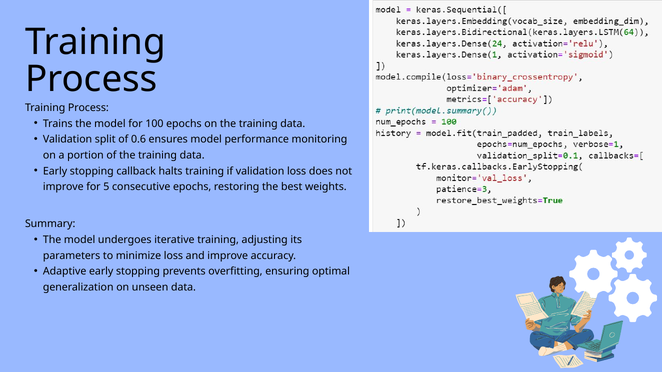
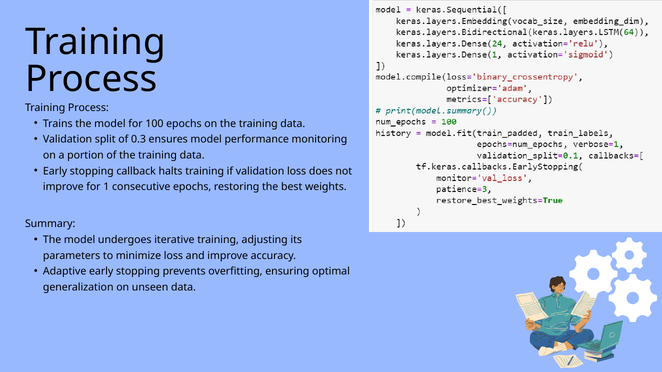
0.6: 0.6 -> 0.3 (138, 140)
5: 5 -> 1 (106, 187)
